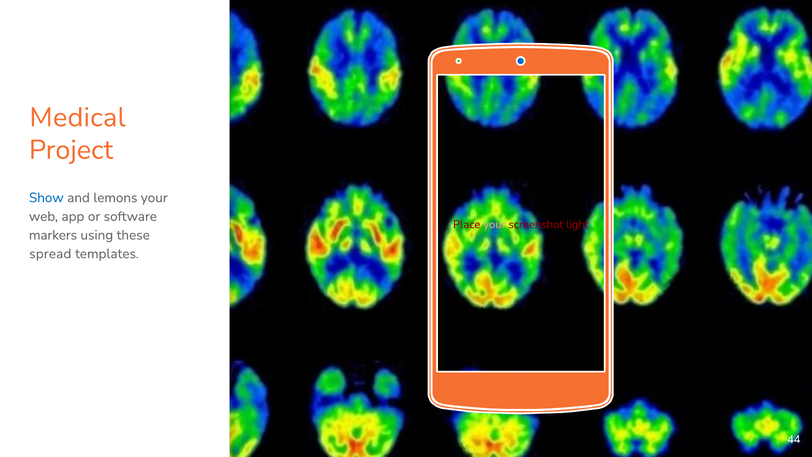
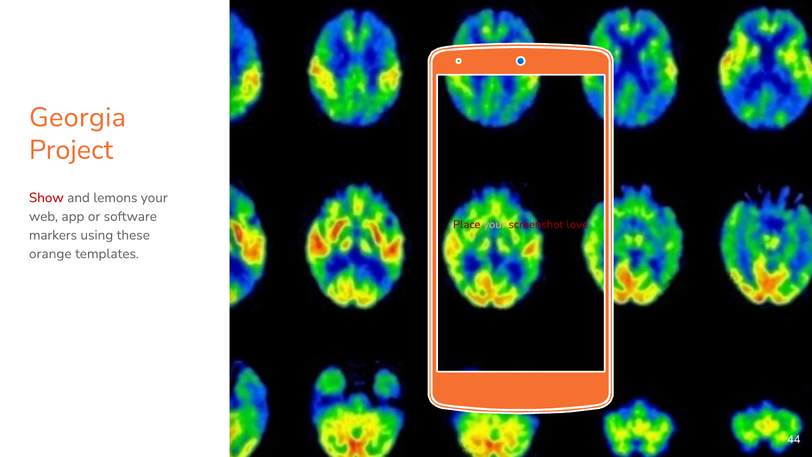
Medical: Medical -> Georgia (78, 117)
Show colour: blue -> red (46, 198)
light: light -> love (577, 224)
spread: spread -> orange (50, 254)
